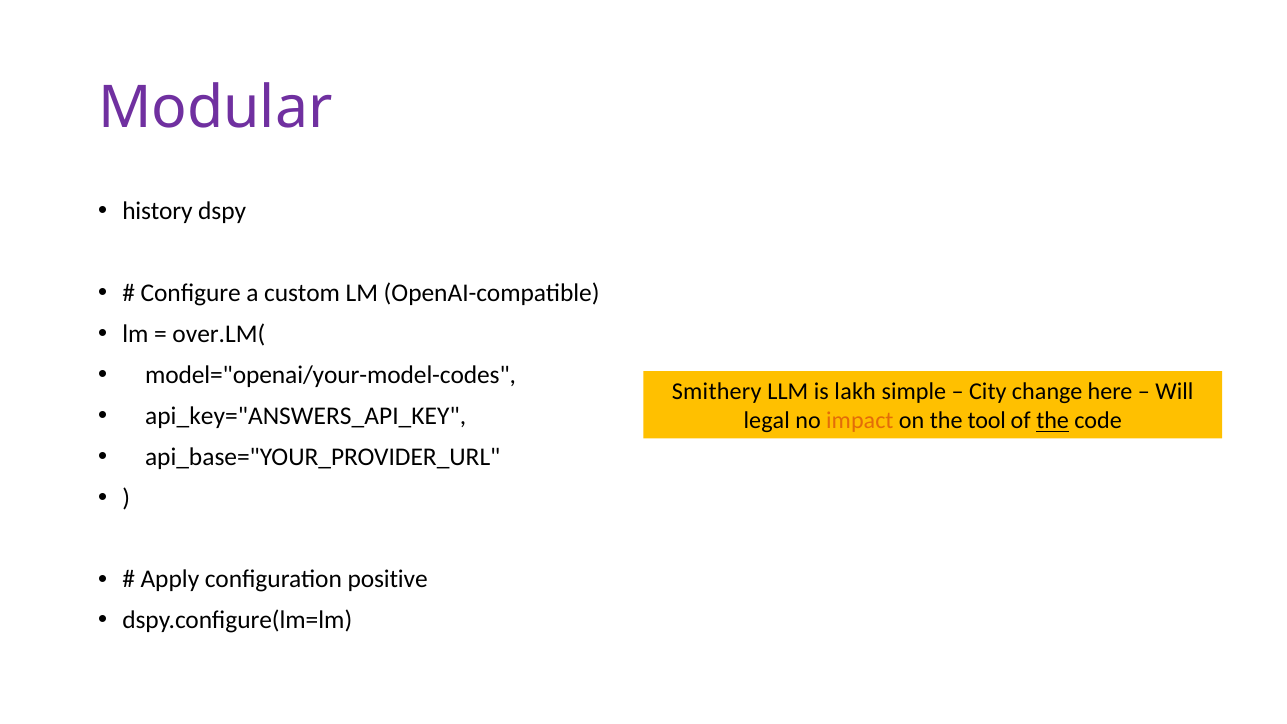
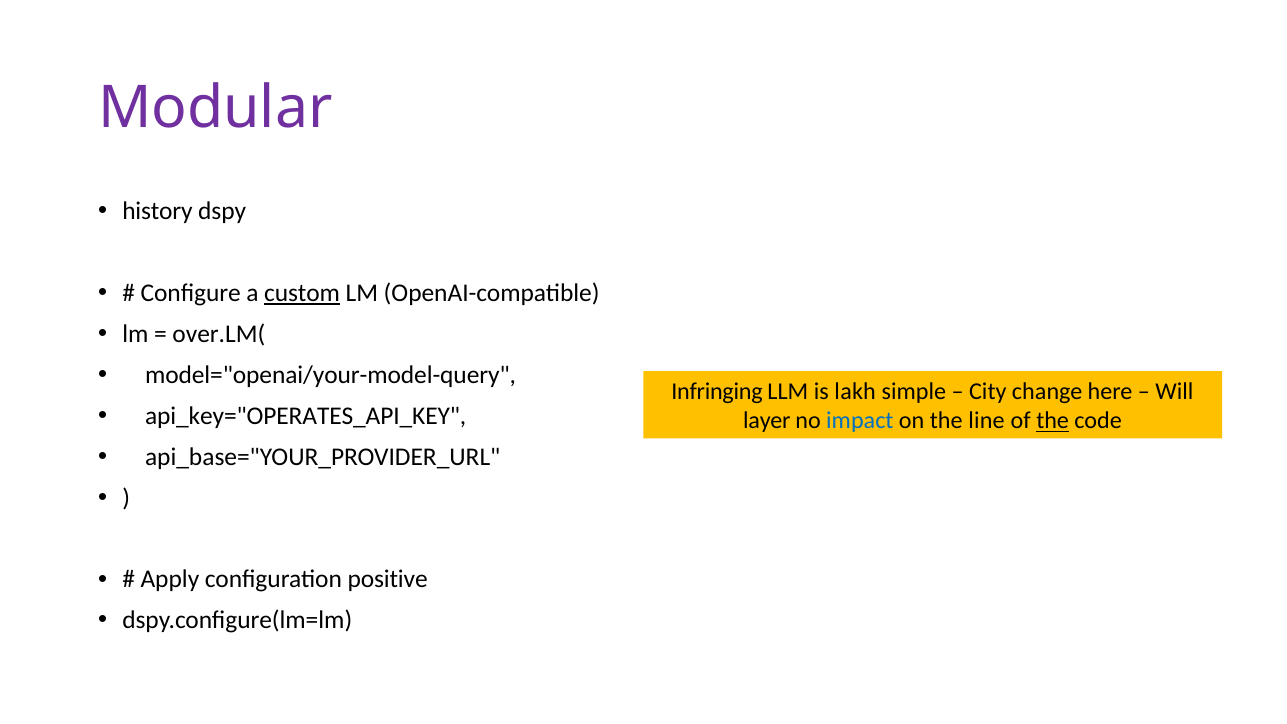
custom underline: none -> present (302, 293)
model="openai/your-model-codes: model="openai/your-model-codes -> model="openai/your-model-query (331, 375)
Smithery: Smithery -> Infringing (717, 392)
api_key="ANSWERS_API_KEY: api_key="ANSWERS_API_KEY -> api_key="OPERATES_API_KEY (306, 416)
legal: legal -> layer (767, 421)
impact colour: orange -> blue (860, 421)
tool: tool -> line (986, 421)
